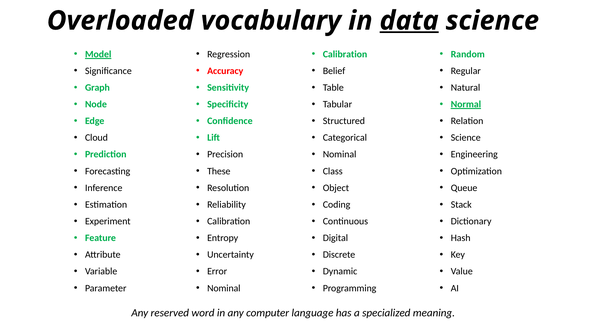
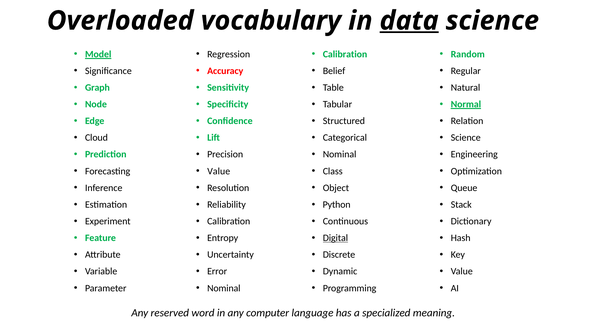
These: These -> Value (219, 171)
Coding: Coding -> Python (337, 205)
Digital underline: none -> present (335, 238)
